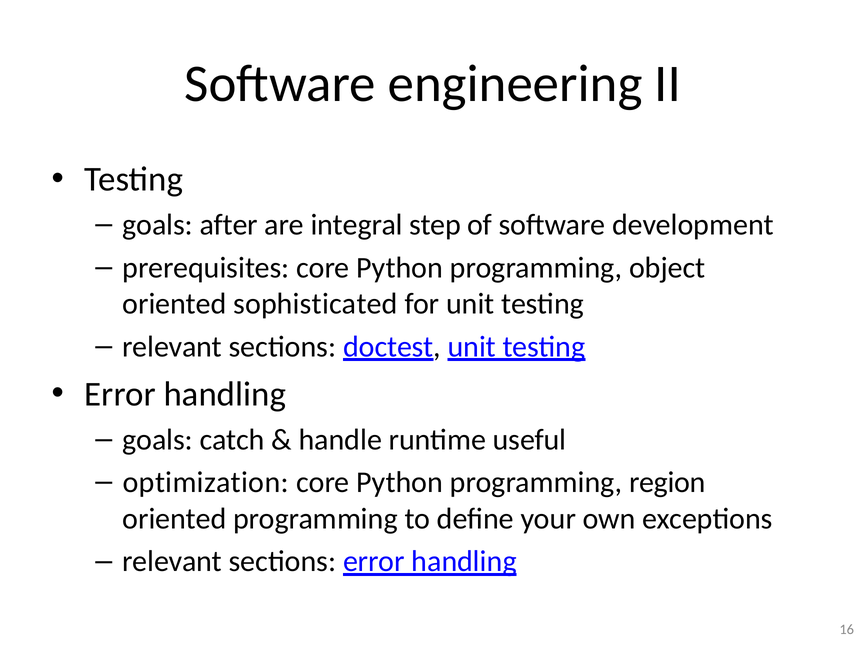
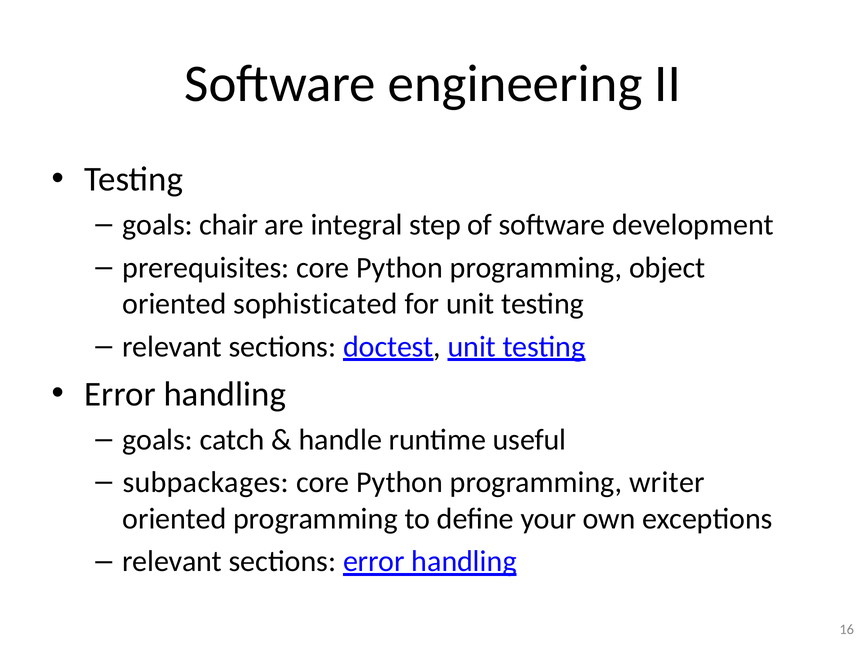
after: after -> chair (229, 225)
optimization: optimization -> subpackages (206, 482)
region: region -> writer (667, 482)
